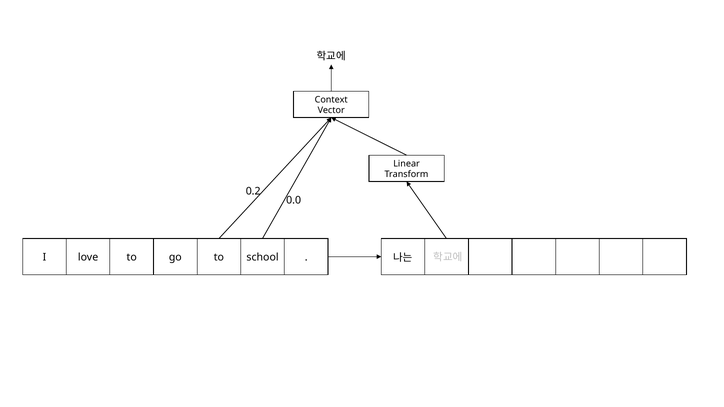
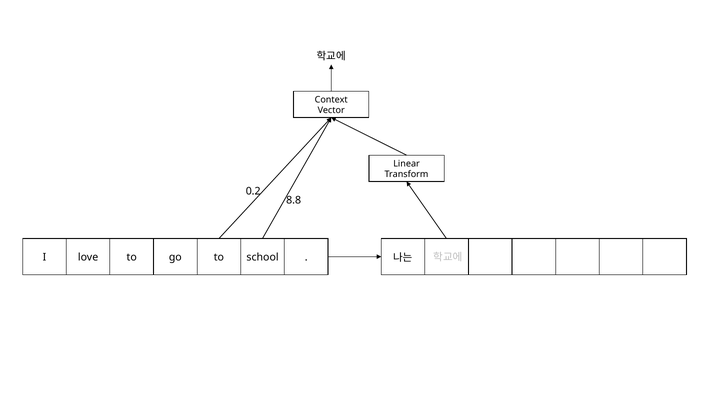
0.0: 0.0 -> 8.8 (294, 201)
